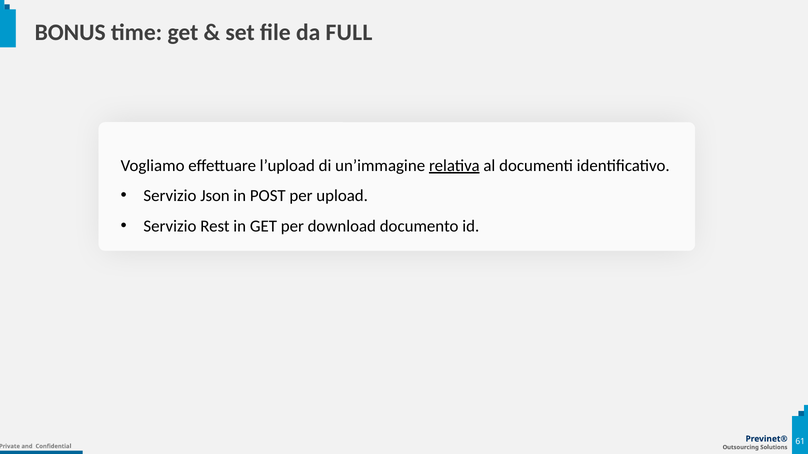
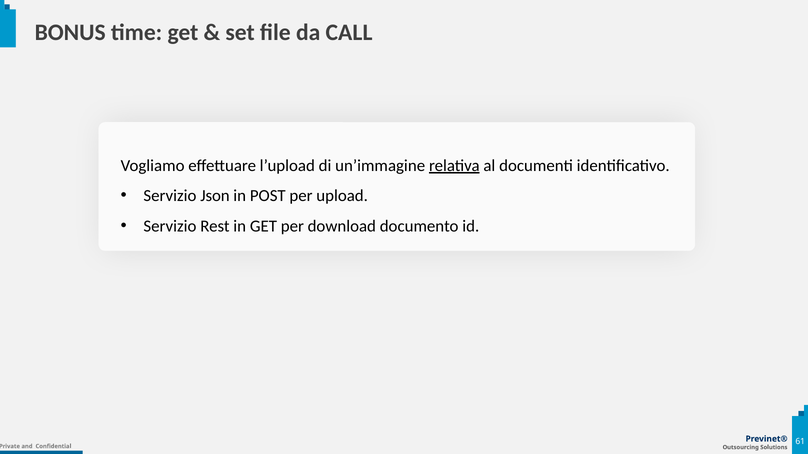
FULL: FULL -> CALL (349, 32)
